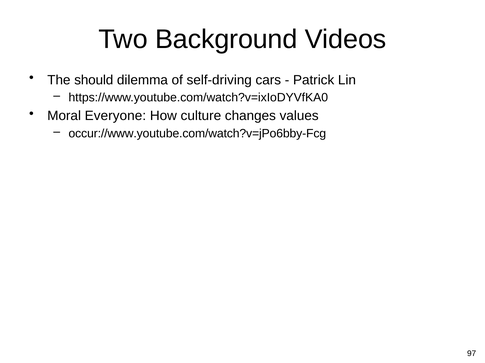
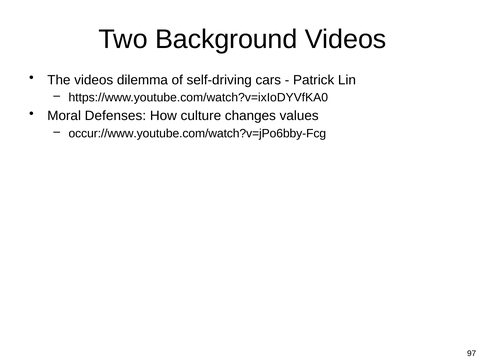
The should: should -> videos (94, 80)
Everyone: Everyone -> Defenses (115, 116)
